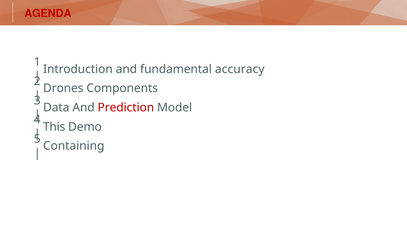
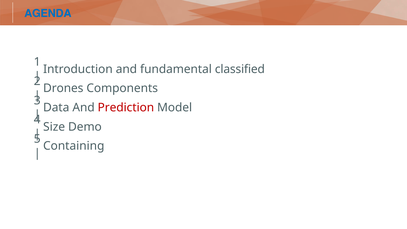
AGENDA colour: red -> blue (48, 14)
accuracy: accuracy -> classified (240, 69)
This: This -> Size (54, 127)
